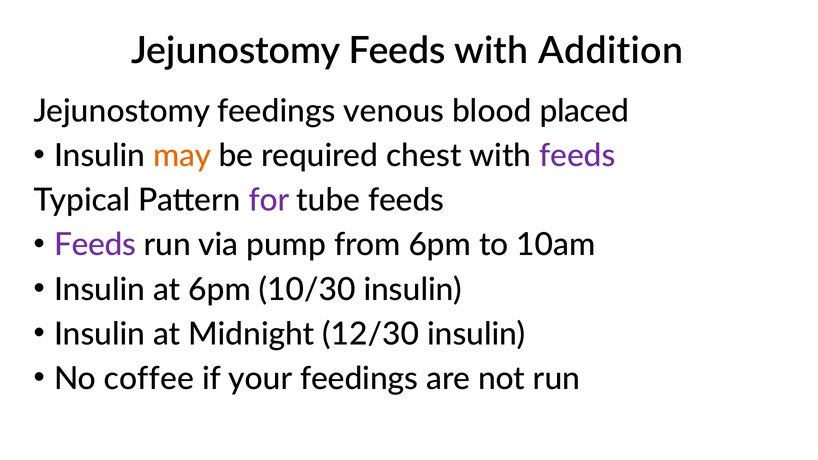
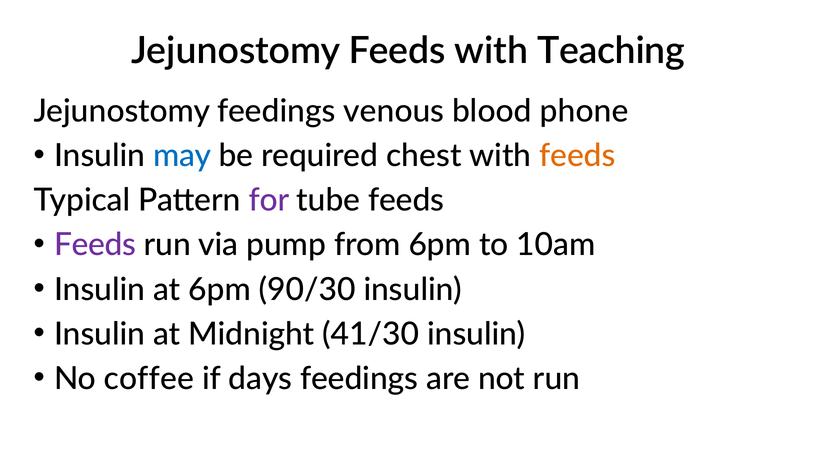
Addition: Addition -> Teaching (611, 51)
placed: placed -> phone (584, 111)
may colour: orange -> blue (182, 156)
feeds colour: purple -> orange (577, 156)
10/30: 10/30 -> 90/30 (307, 290)
12/30: 12/30 -> 41/30 (371, 334)
your: your -> days (260, 379)
